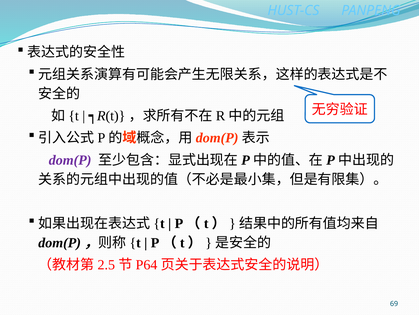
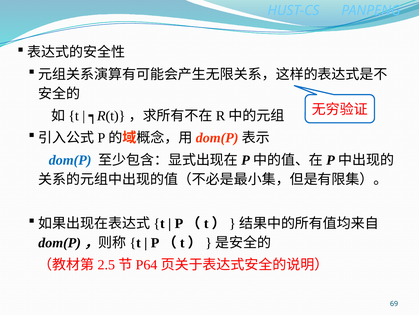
dom(P colour: purple -> blue (70, 160)
